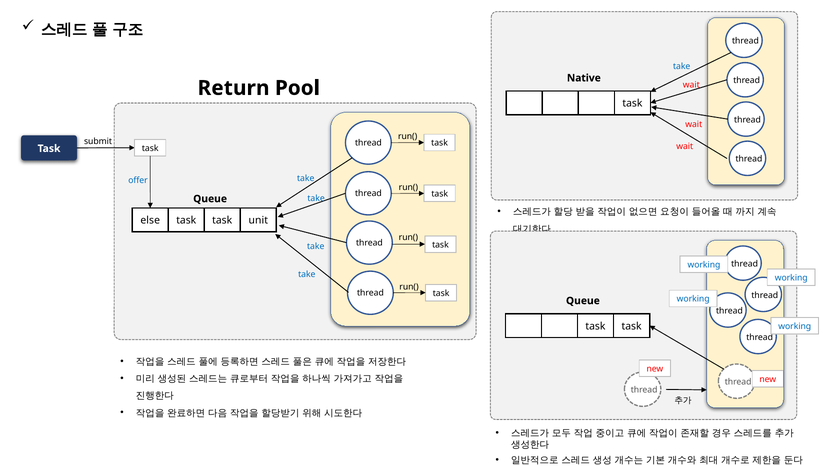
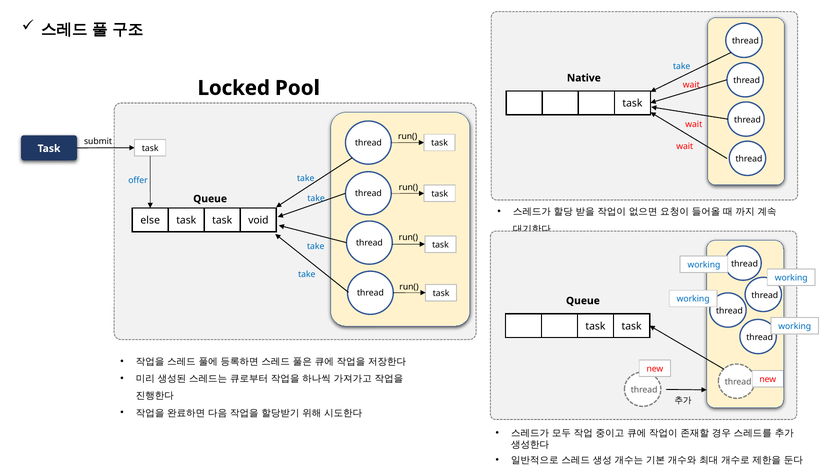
Return: Return -> Locked (234, 88)
unit: unit -> void (258, 220)
